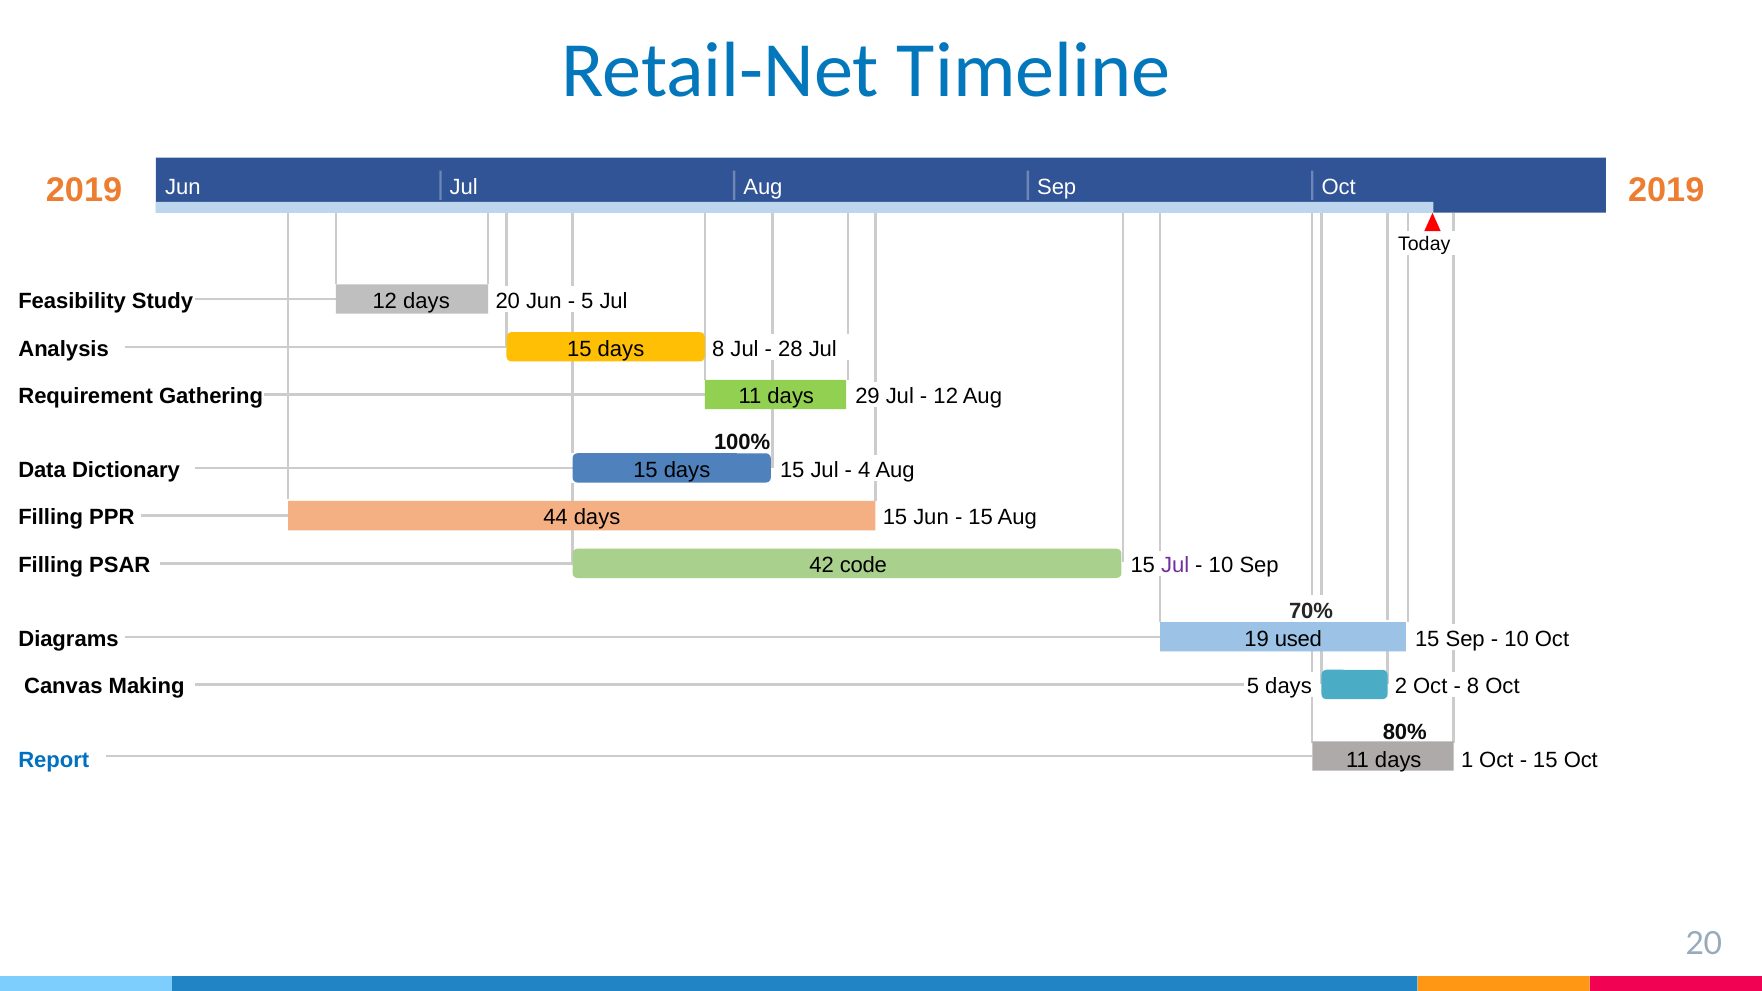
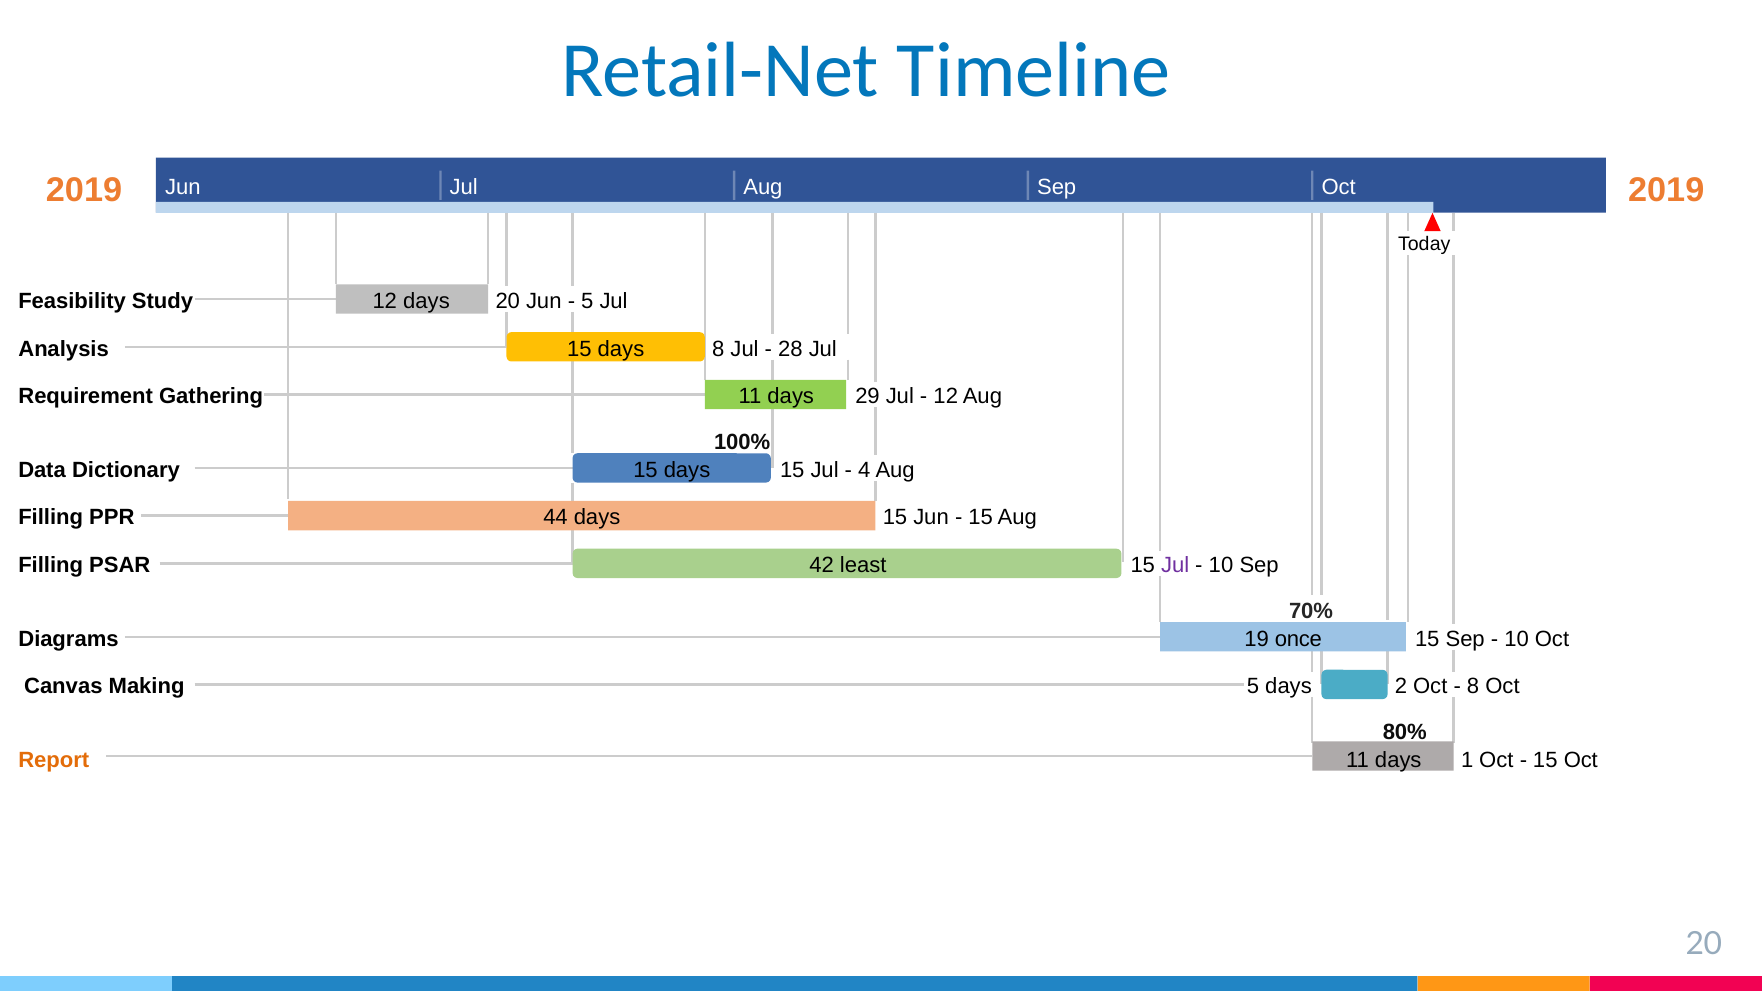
code: code -> least (863, 566)
used: used -> once (1298, 639)
Report colour: blue -> orange (54, 760)
